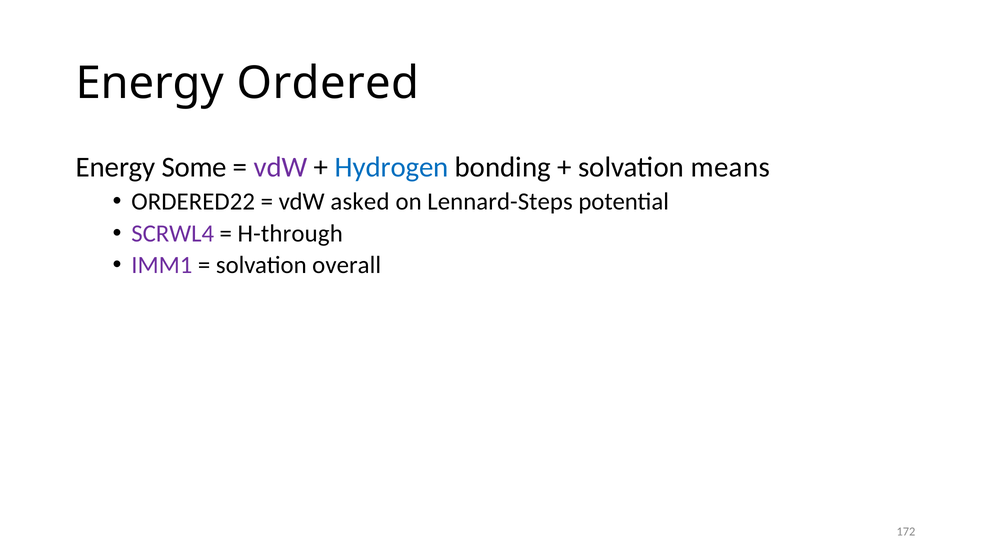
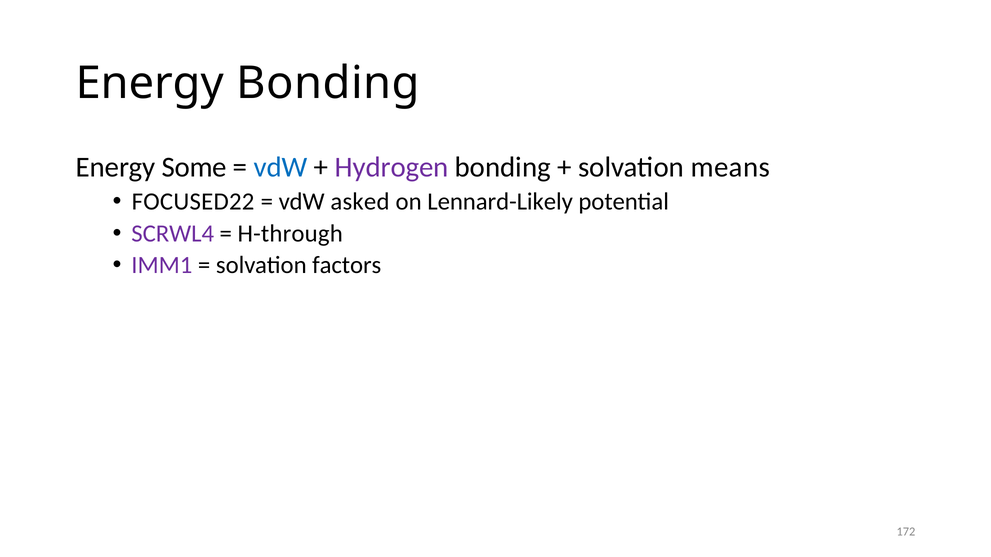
Energy Ordered: Ordered -> Bonding (328, 83)
vdW colour: purple -> blue (281, 168)
Hydrogen colour: blue -> purple (392, 168)
ORDERED22: ORDERED22 -> FOCUSED22 (193, 202)
Lennard-Steps: Lennard-Steps -> Lennard-Likely (500, 202)
overall: overall -> factors (347, 266)
